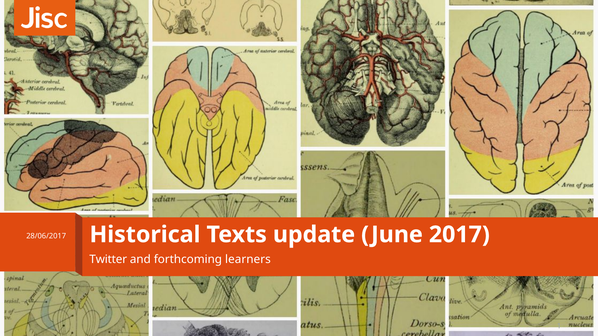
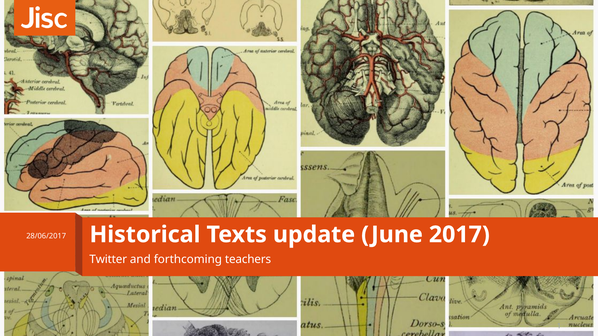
learners: learners -> teachers (248, 259)
